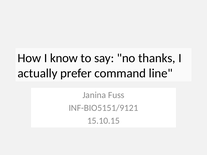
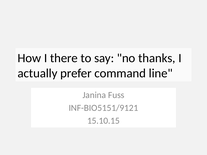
know: know -> there (64, 58)
